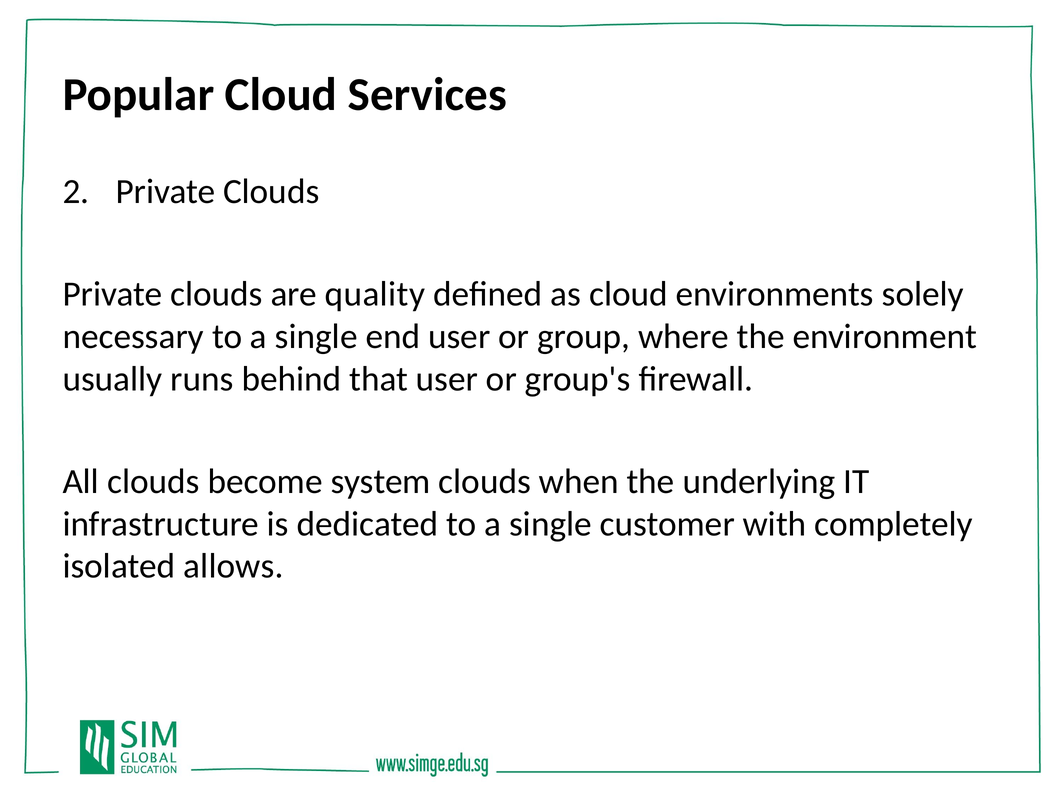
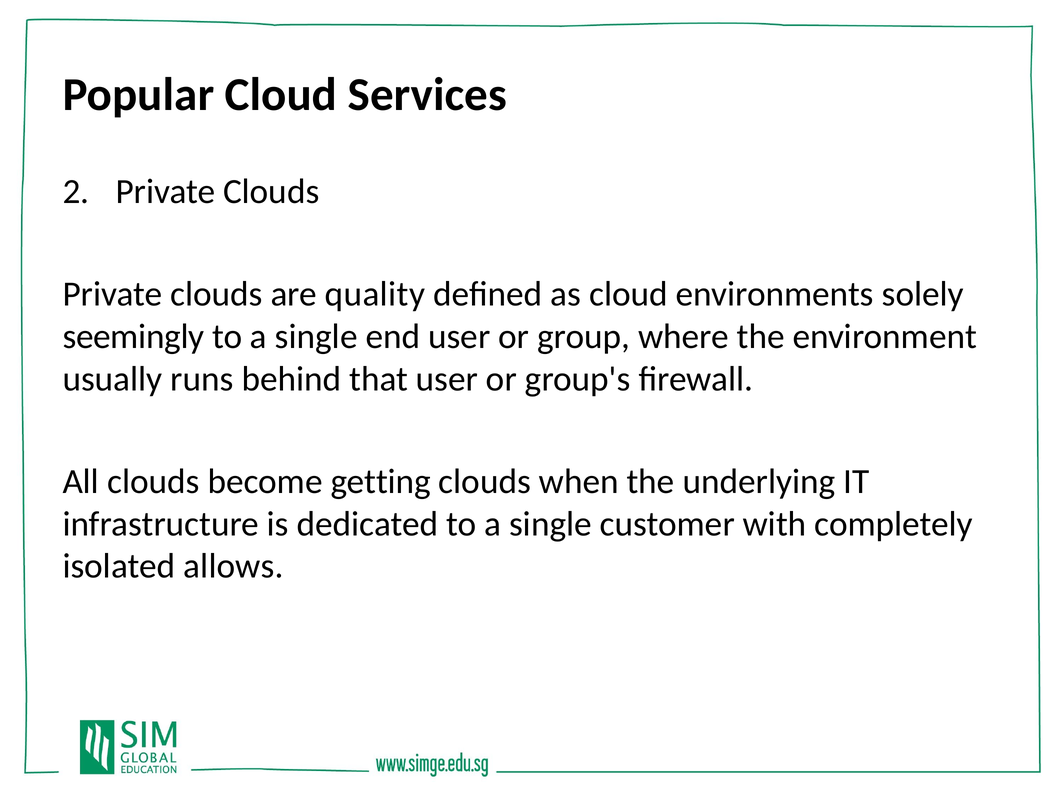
necessary: necessary -> seemingly (133, 336)
system: system -> getting (381, 481)
